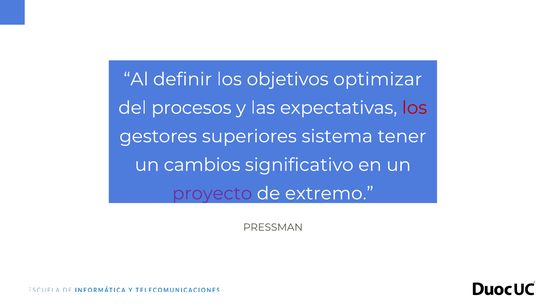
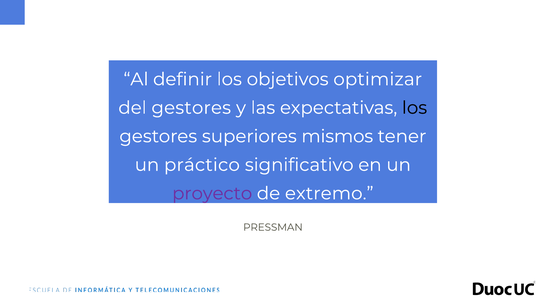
del procesos: procesos -> gestores (191, 108)
los colour: red -> black (415, 108)
sistema: sistema -> mismos (337, 136)
cambios: cambios -> práctico (202, 165)
